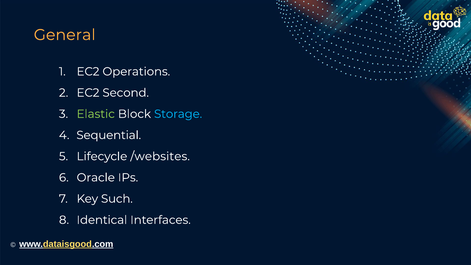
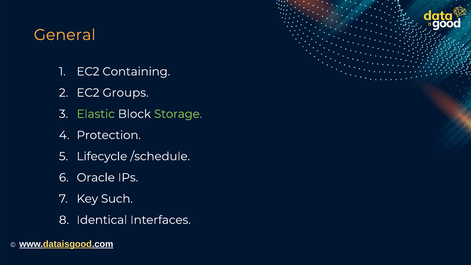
Operations: Operations -> Containing (136, 72)
Second: Second -> Groups (126, 93)
Storage colour: light blue -> light green (178, 114)
Sequential: Sequential -> Protection (109, 135)
/websites: /websites -> /schedule (160, 156)
